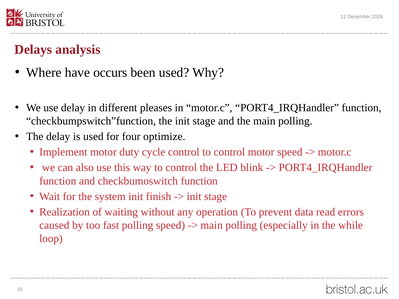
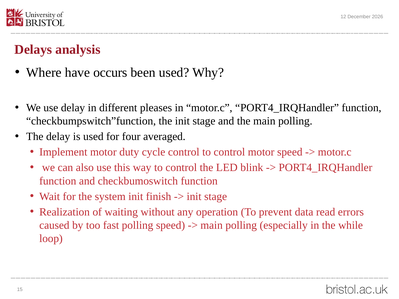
optimize: optimize -> averaged (164, 137)
